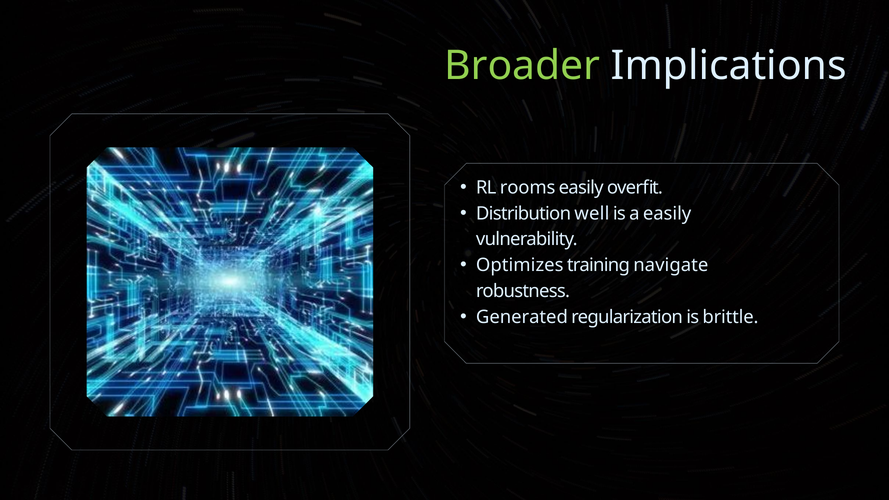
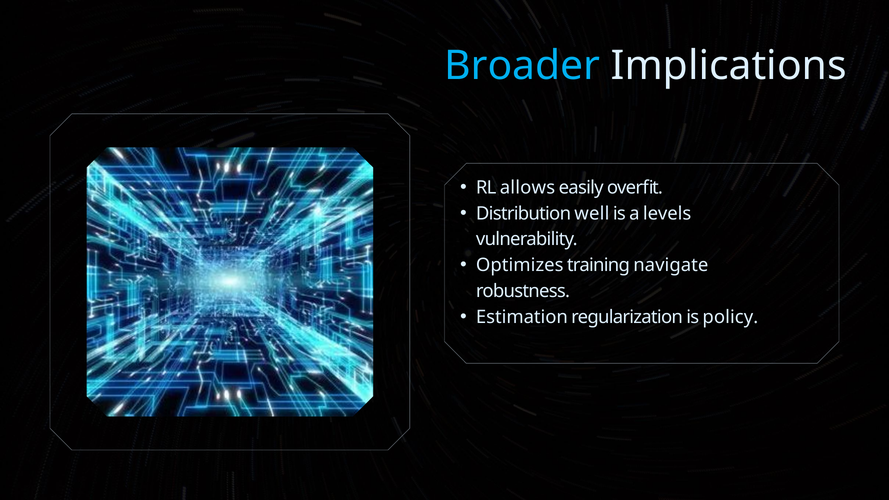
Broader colour: light green -> light blue (522, 66)
rooms: rooms -> allows (527, 188)
a easily: easily -> levels (667, 213)
Generated: Generated -> Estimation (522, 317)
brittle: brittle -> policy (730, 317)
